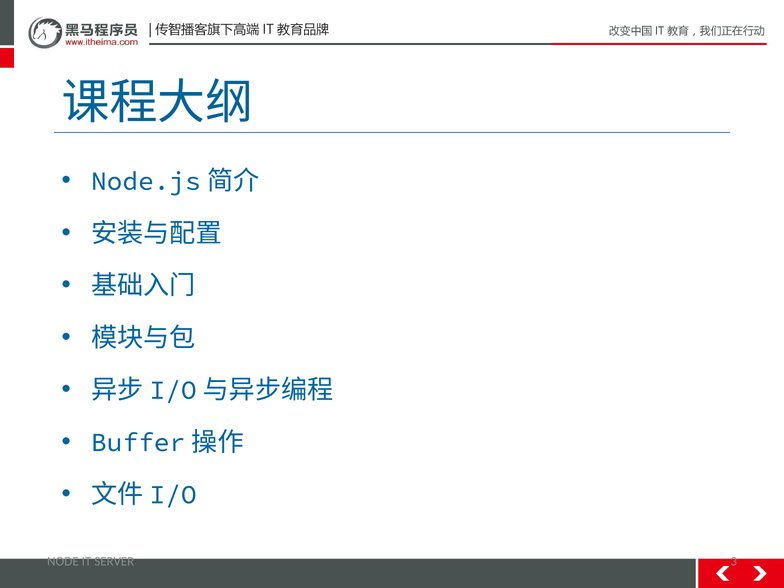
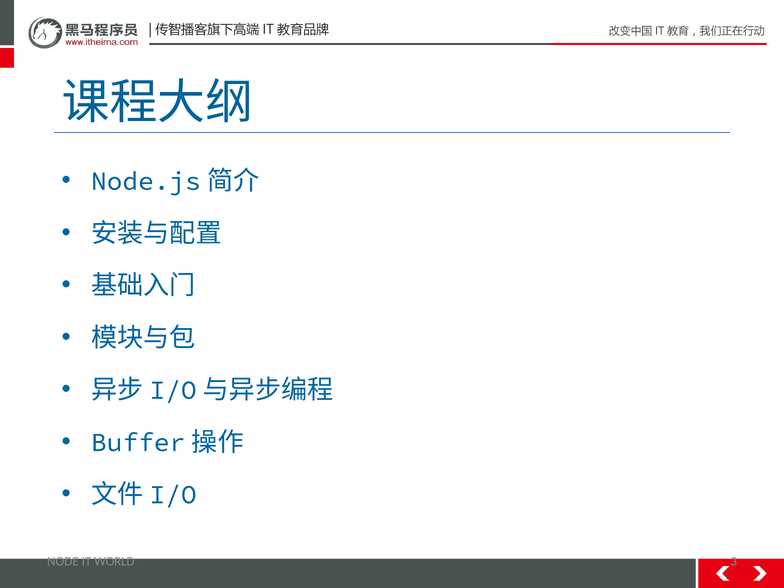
SERVER: SERVER -> WORLD (114, 562)
